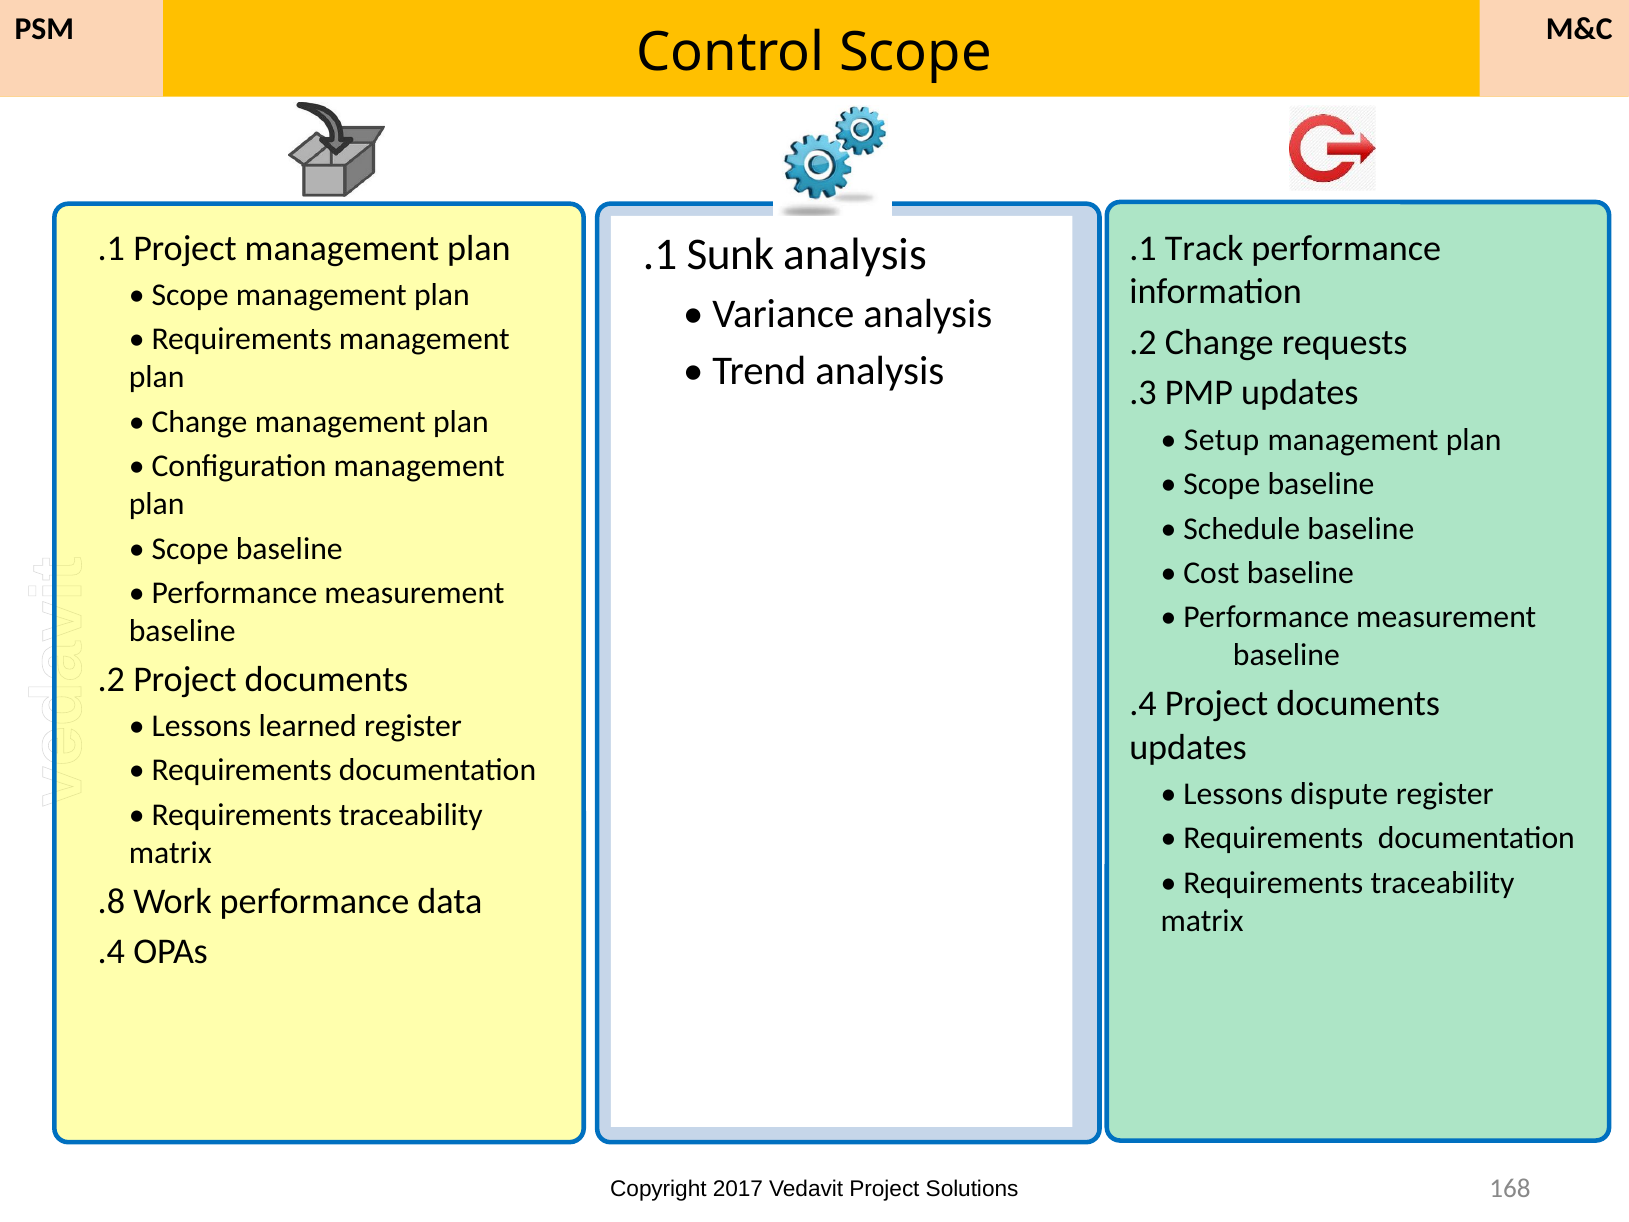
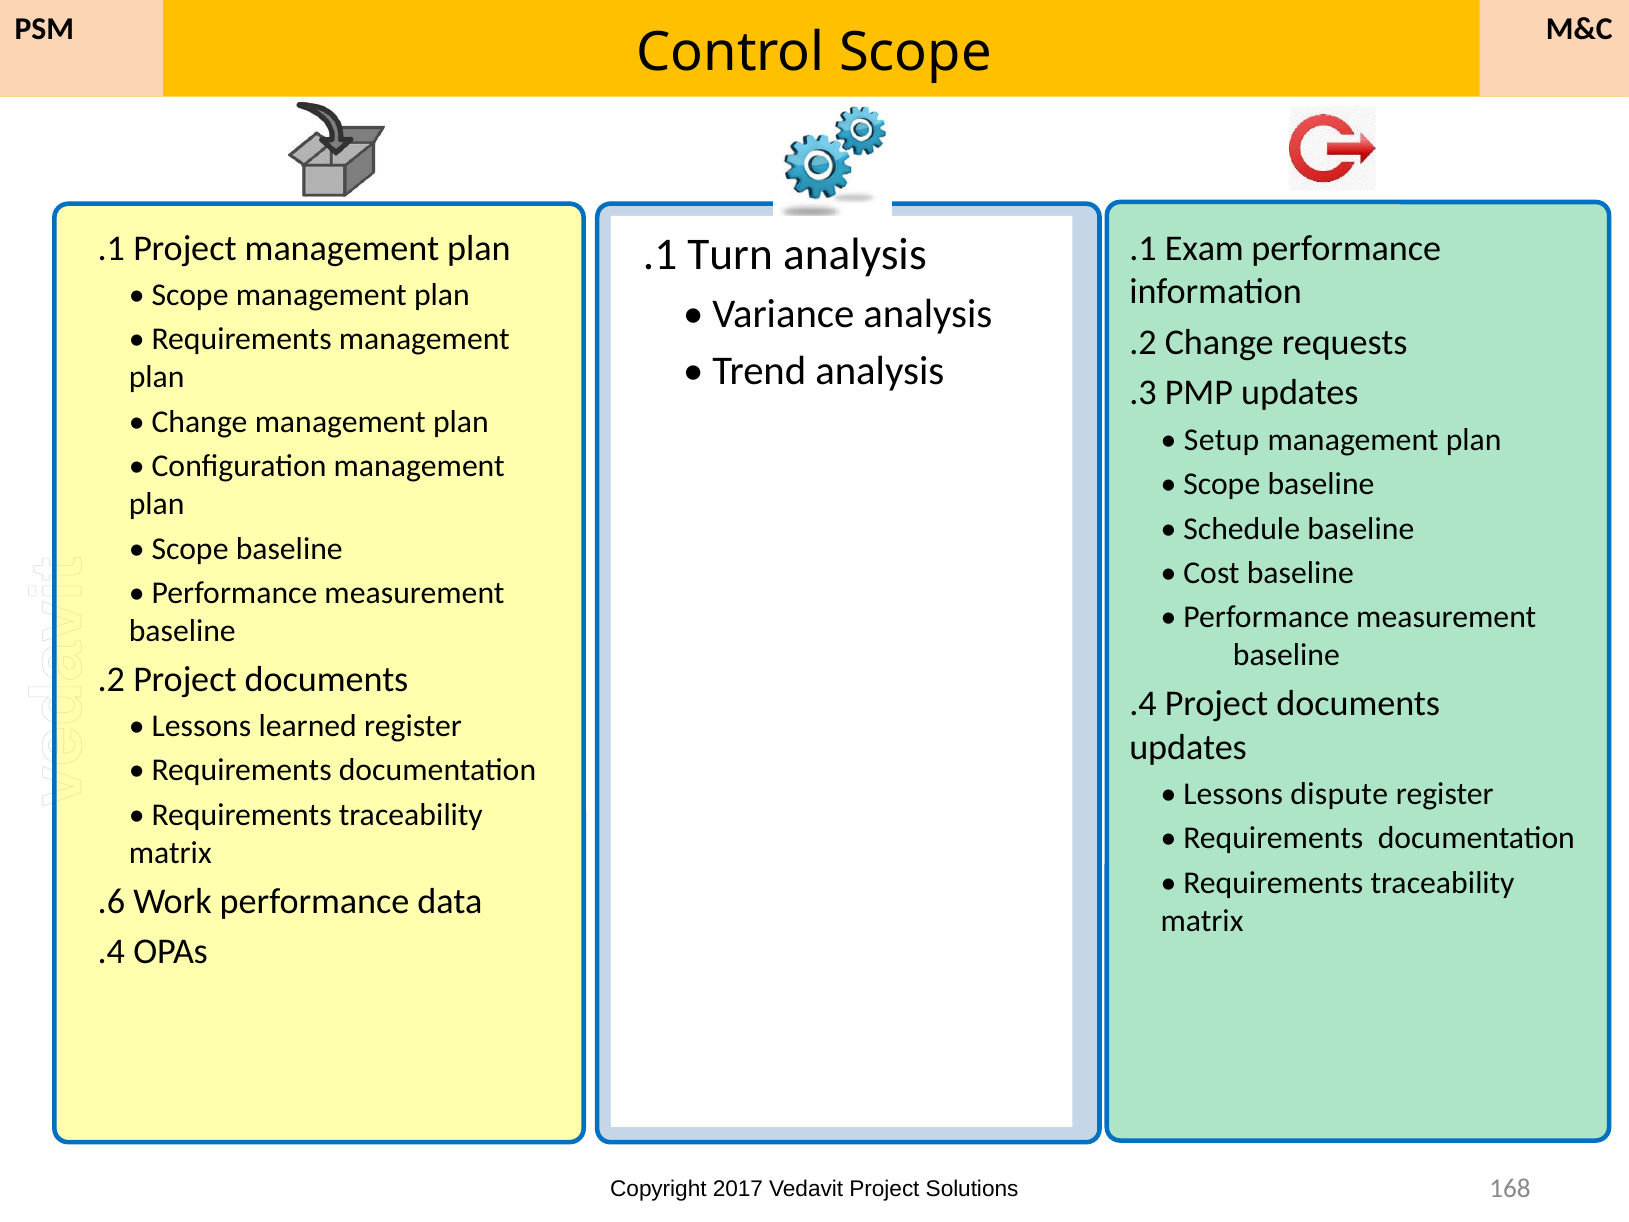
Sunk: Sunk -> Turn (730, 254)
Track: Track -> Exam (1204, 248)
.8: .8 -> .6 (111, 901)
